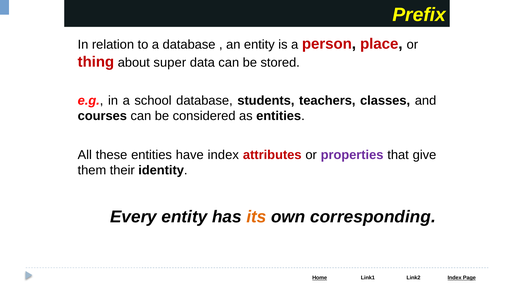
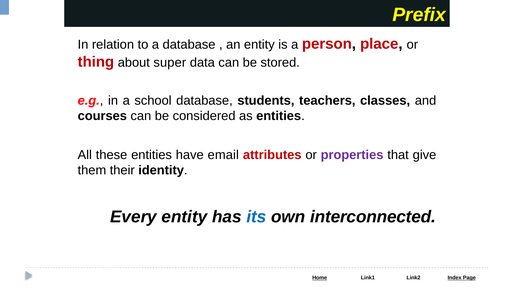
have index: index -> email (223, 155)
its colour: orange -> blue (256, 217)
corresponding: corresponding -> interconnected (373, 217)
